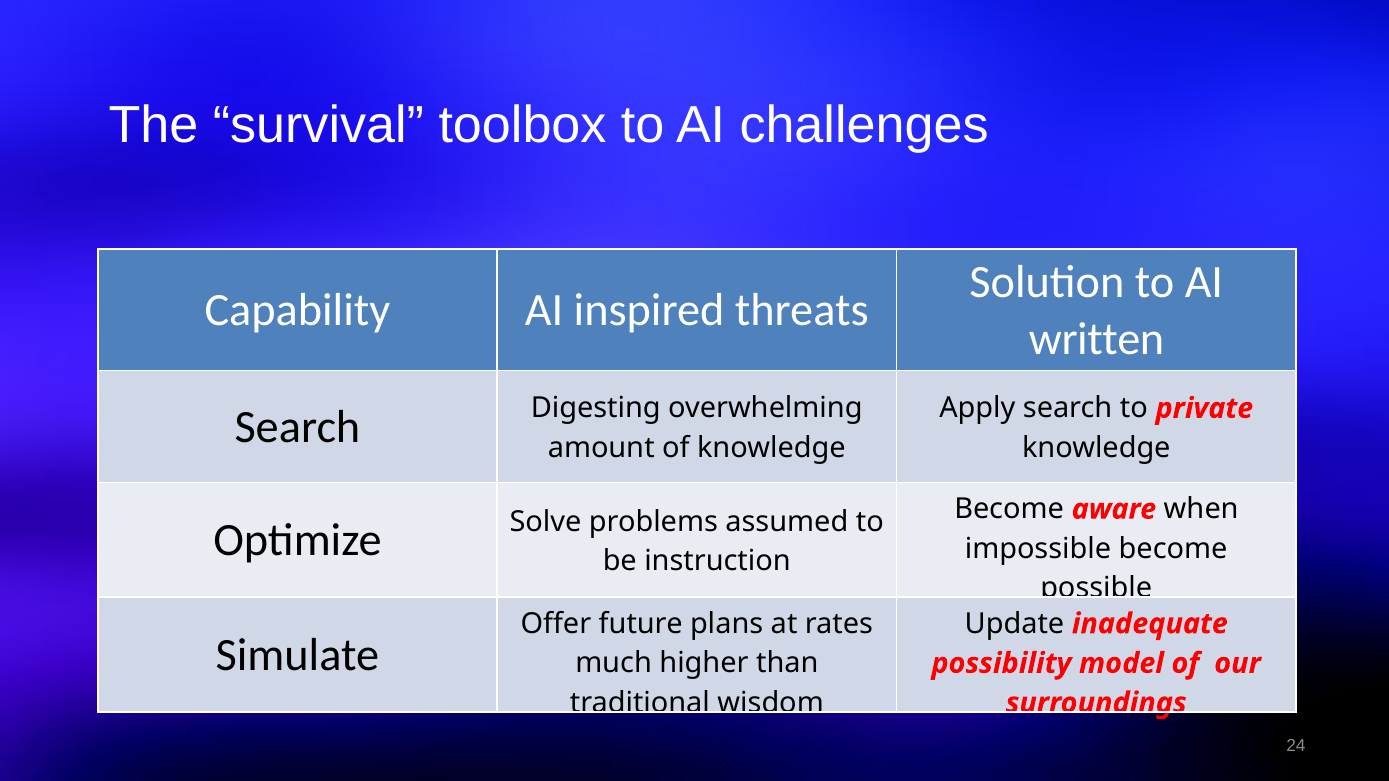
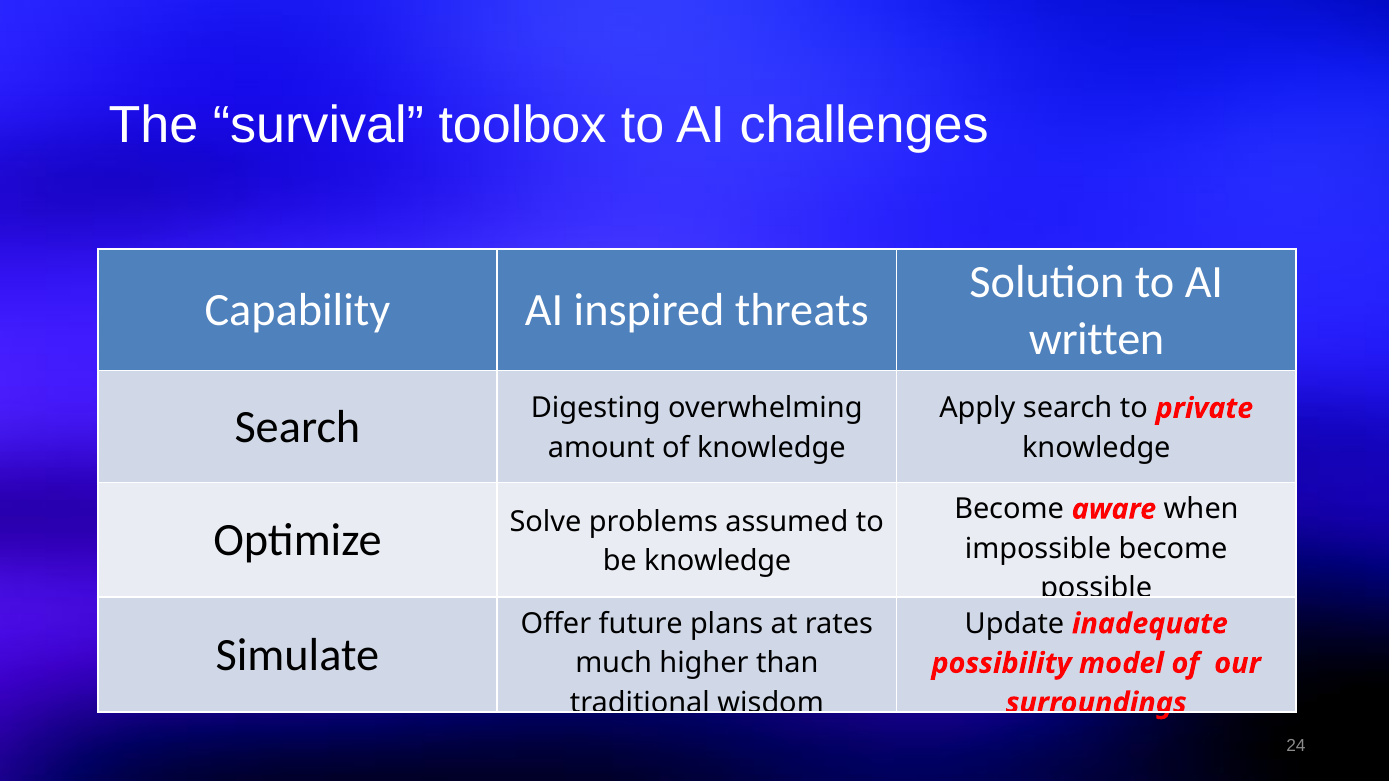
be instruction: instruction -> knowledge (718, 562)
